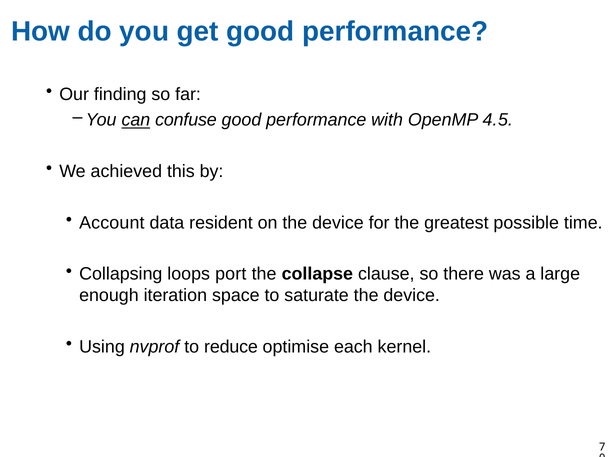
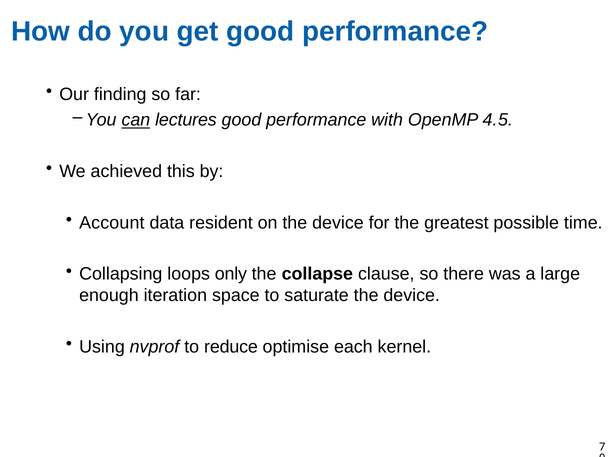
confuse: confuse -> lectures (186, 120)
port: port -> only (231, 274)
